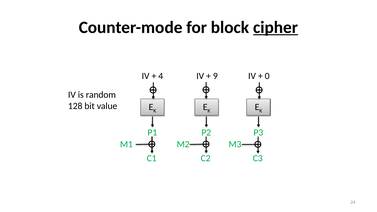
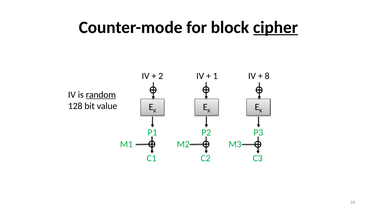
4: 4 -> 2 (161, 76)
9: 9 -> 1 (215, 76)
0: 0 -> 8 (267, 76)
random underline: none -> present (101, 95)
